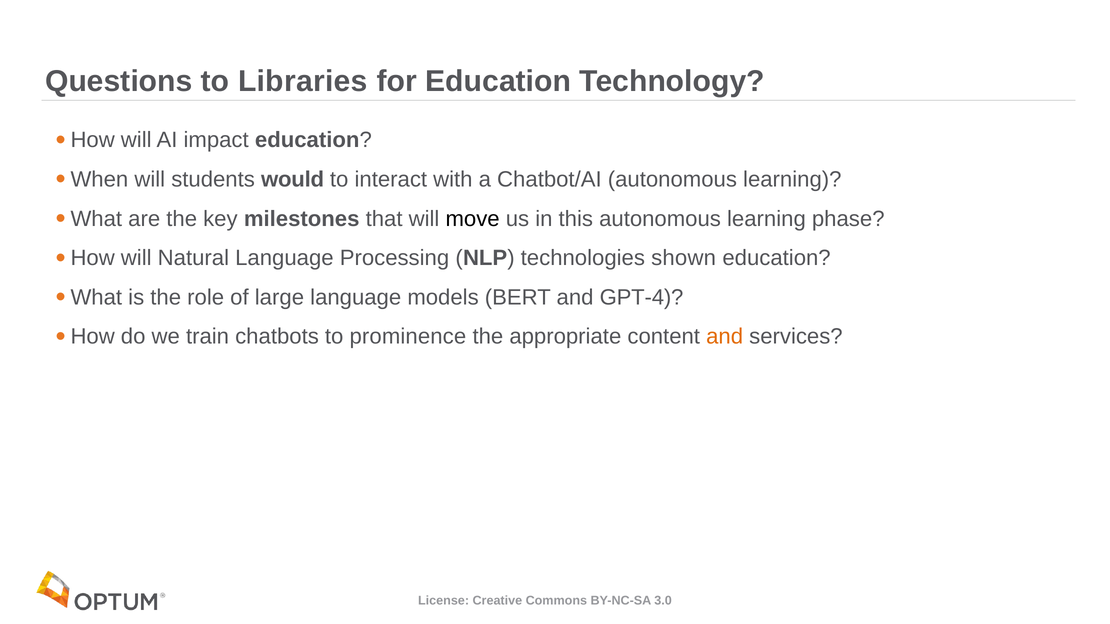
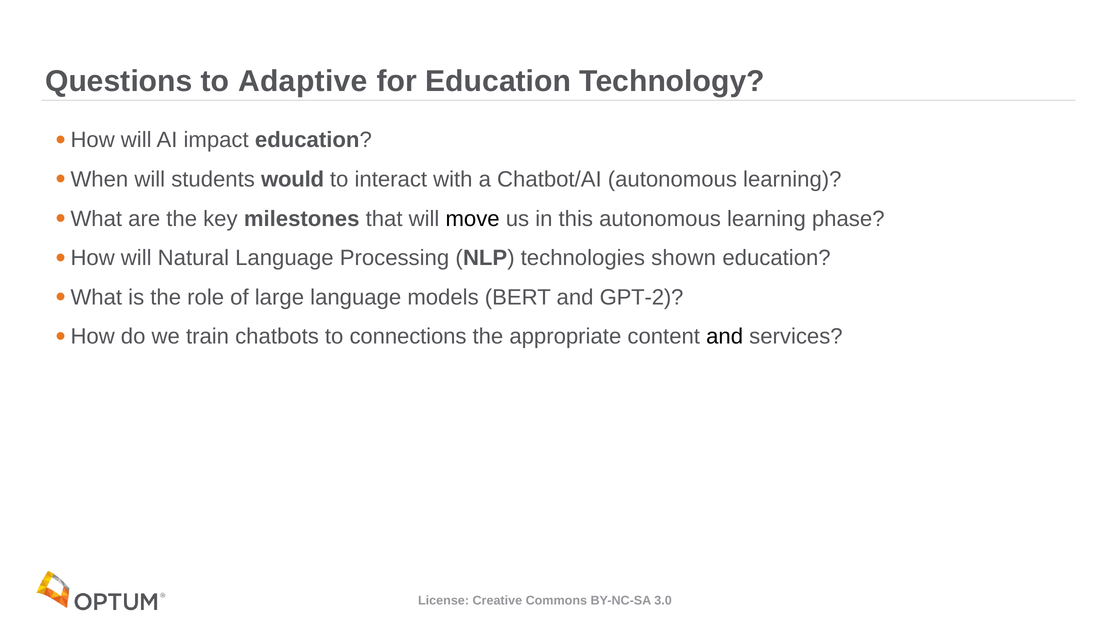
Libraries: Libraries -> Adaptive (303, 81)
GPT-4: GPT-4 -> GPT-2 (642, 298)
prominence: prominence -> connections (408, 337)
and colour: orange -> black (725, 337)
